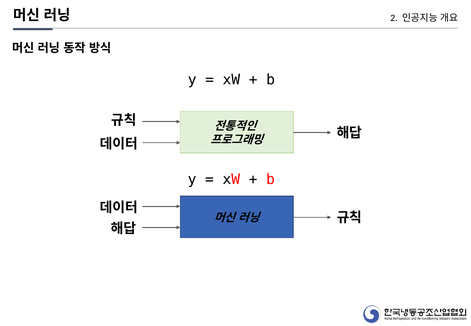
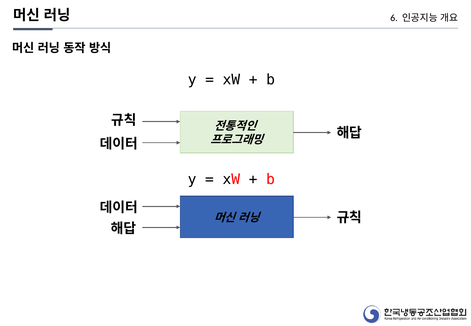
2: 2 -> 6 (394, 18)
